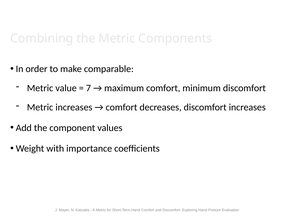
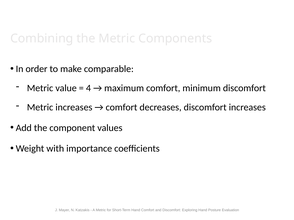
7: 7 -> 4 (88, 88)
